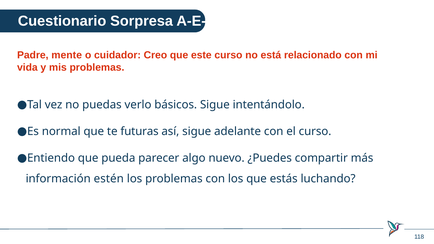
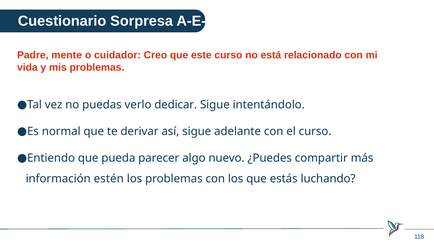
básicos: básicos -> dedicar (176, 105)
futuras: futuras -> derivar (140, 131)
